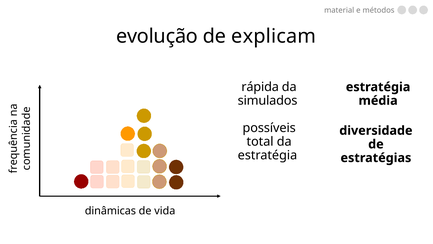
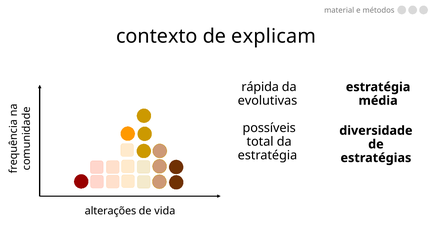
evolução: evolução -> contexto (157, 36)
simulados: simulados -> evolutivas (267, 100)
dinâmicas: dinâmicas -> alterações (110, 211)
